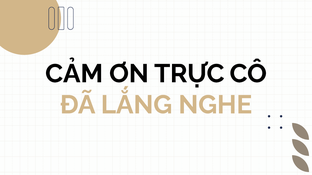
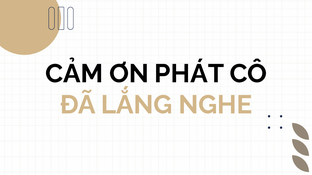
TRỰC: TRỰC -> PHÁT (189, 74)
